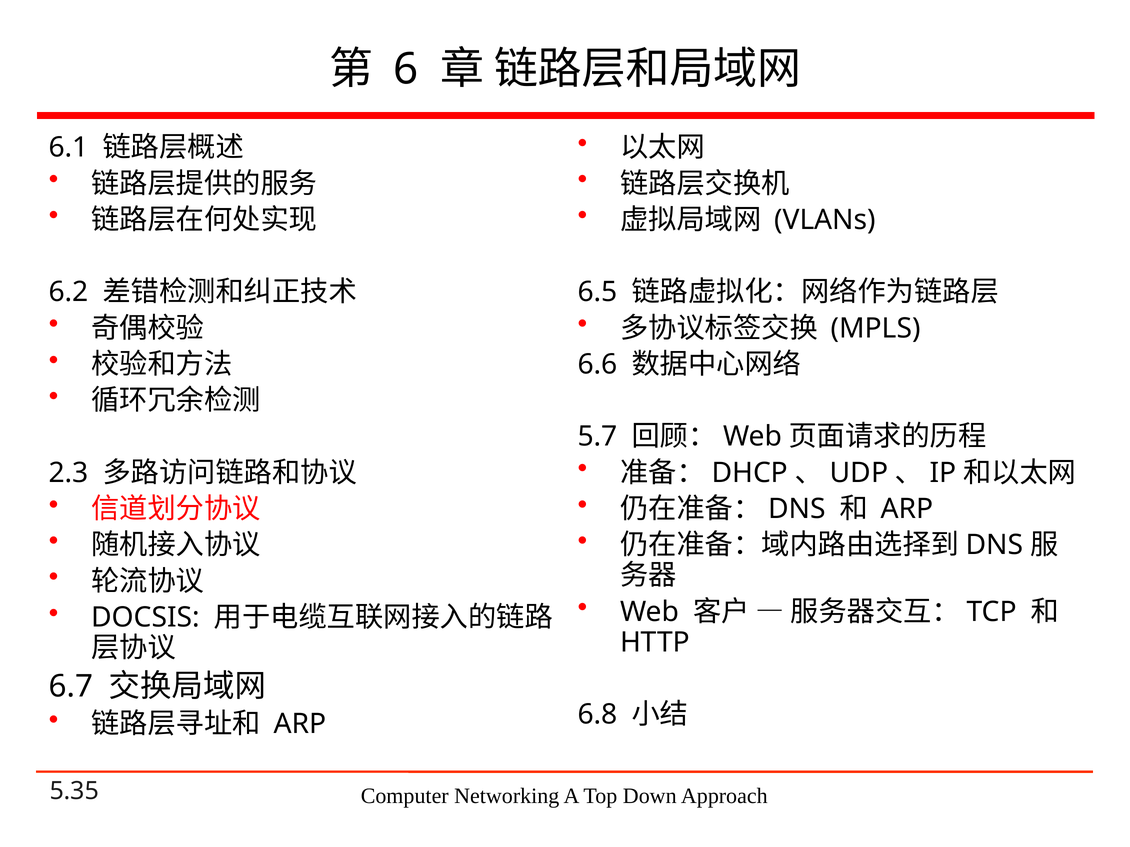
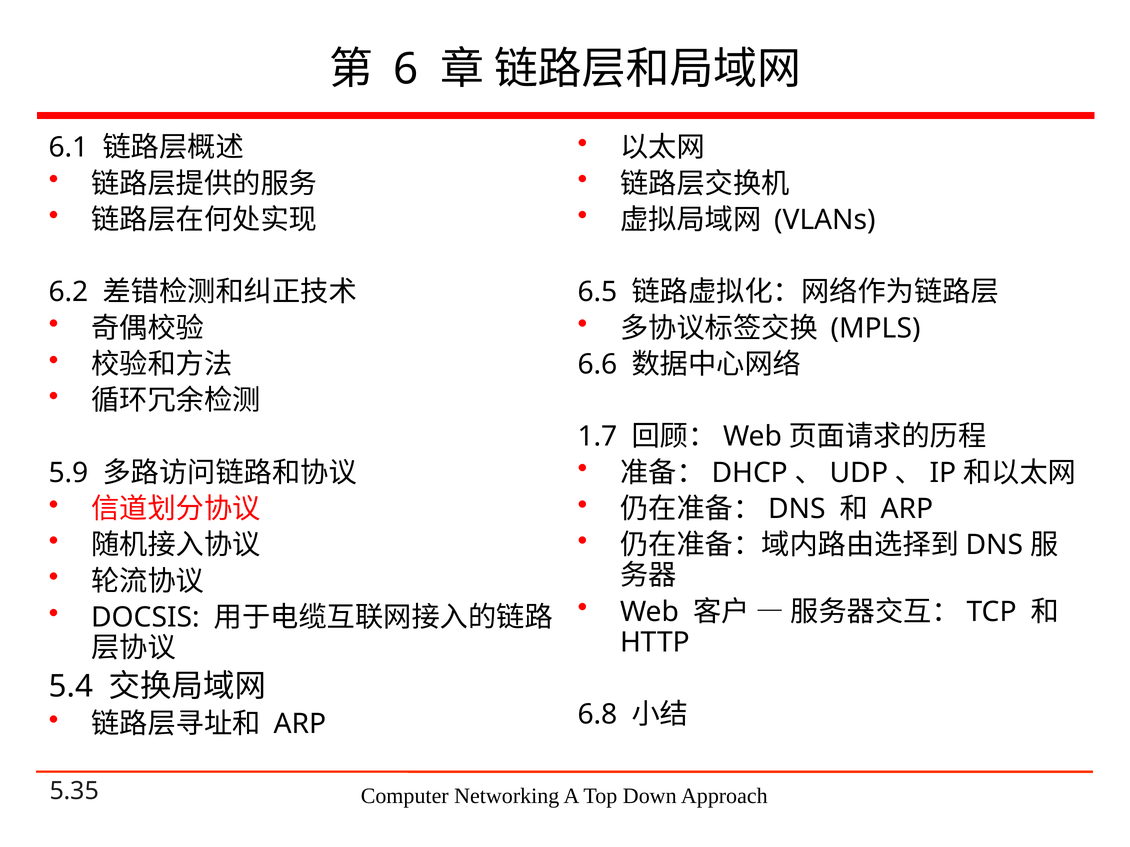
5.7: 5.7 -> 1.7 (598, 437)
2.3: 2.3 -> 5.9 (69, 473)
6.7: 6.7 -> 5.4 (71, 687)
